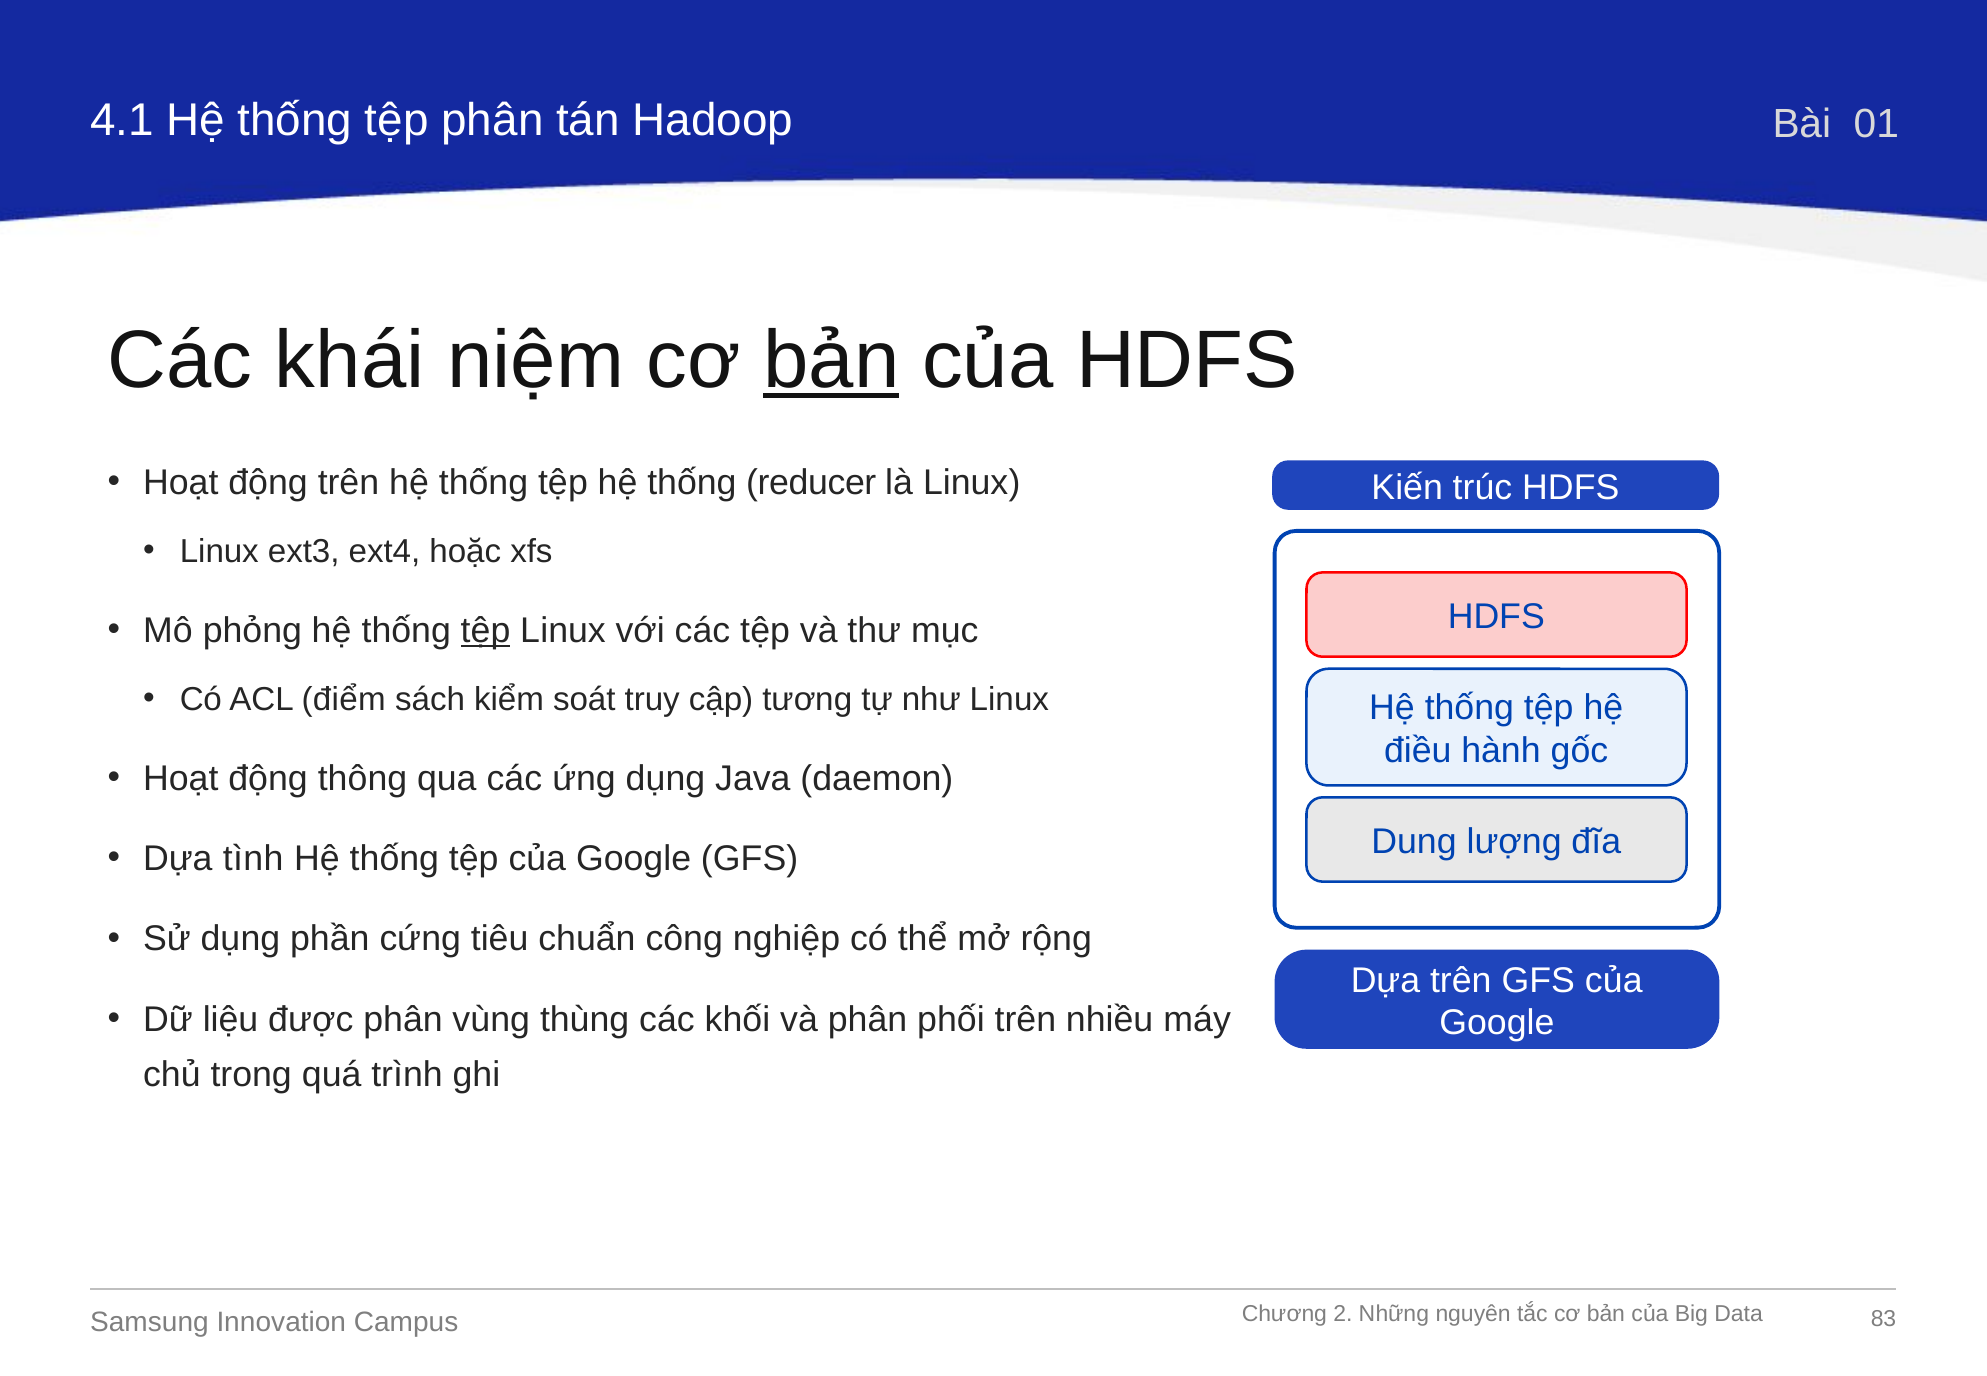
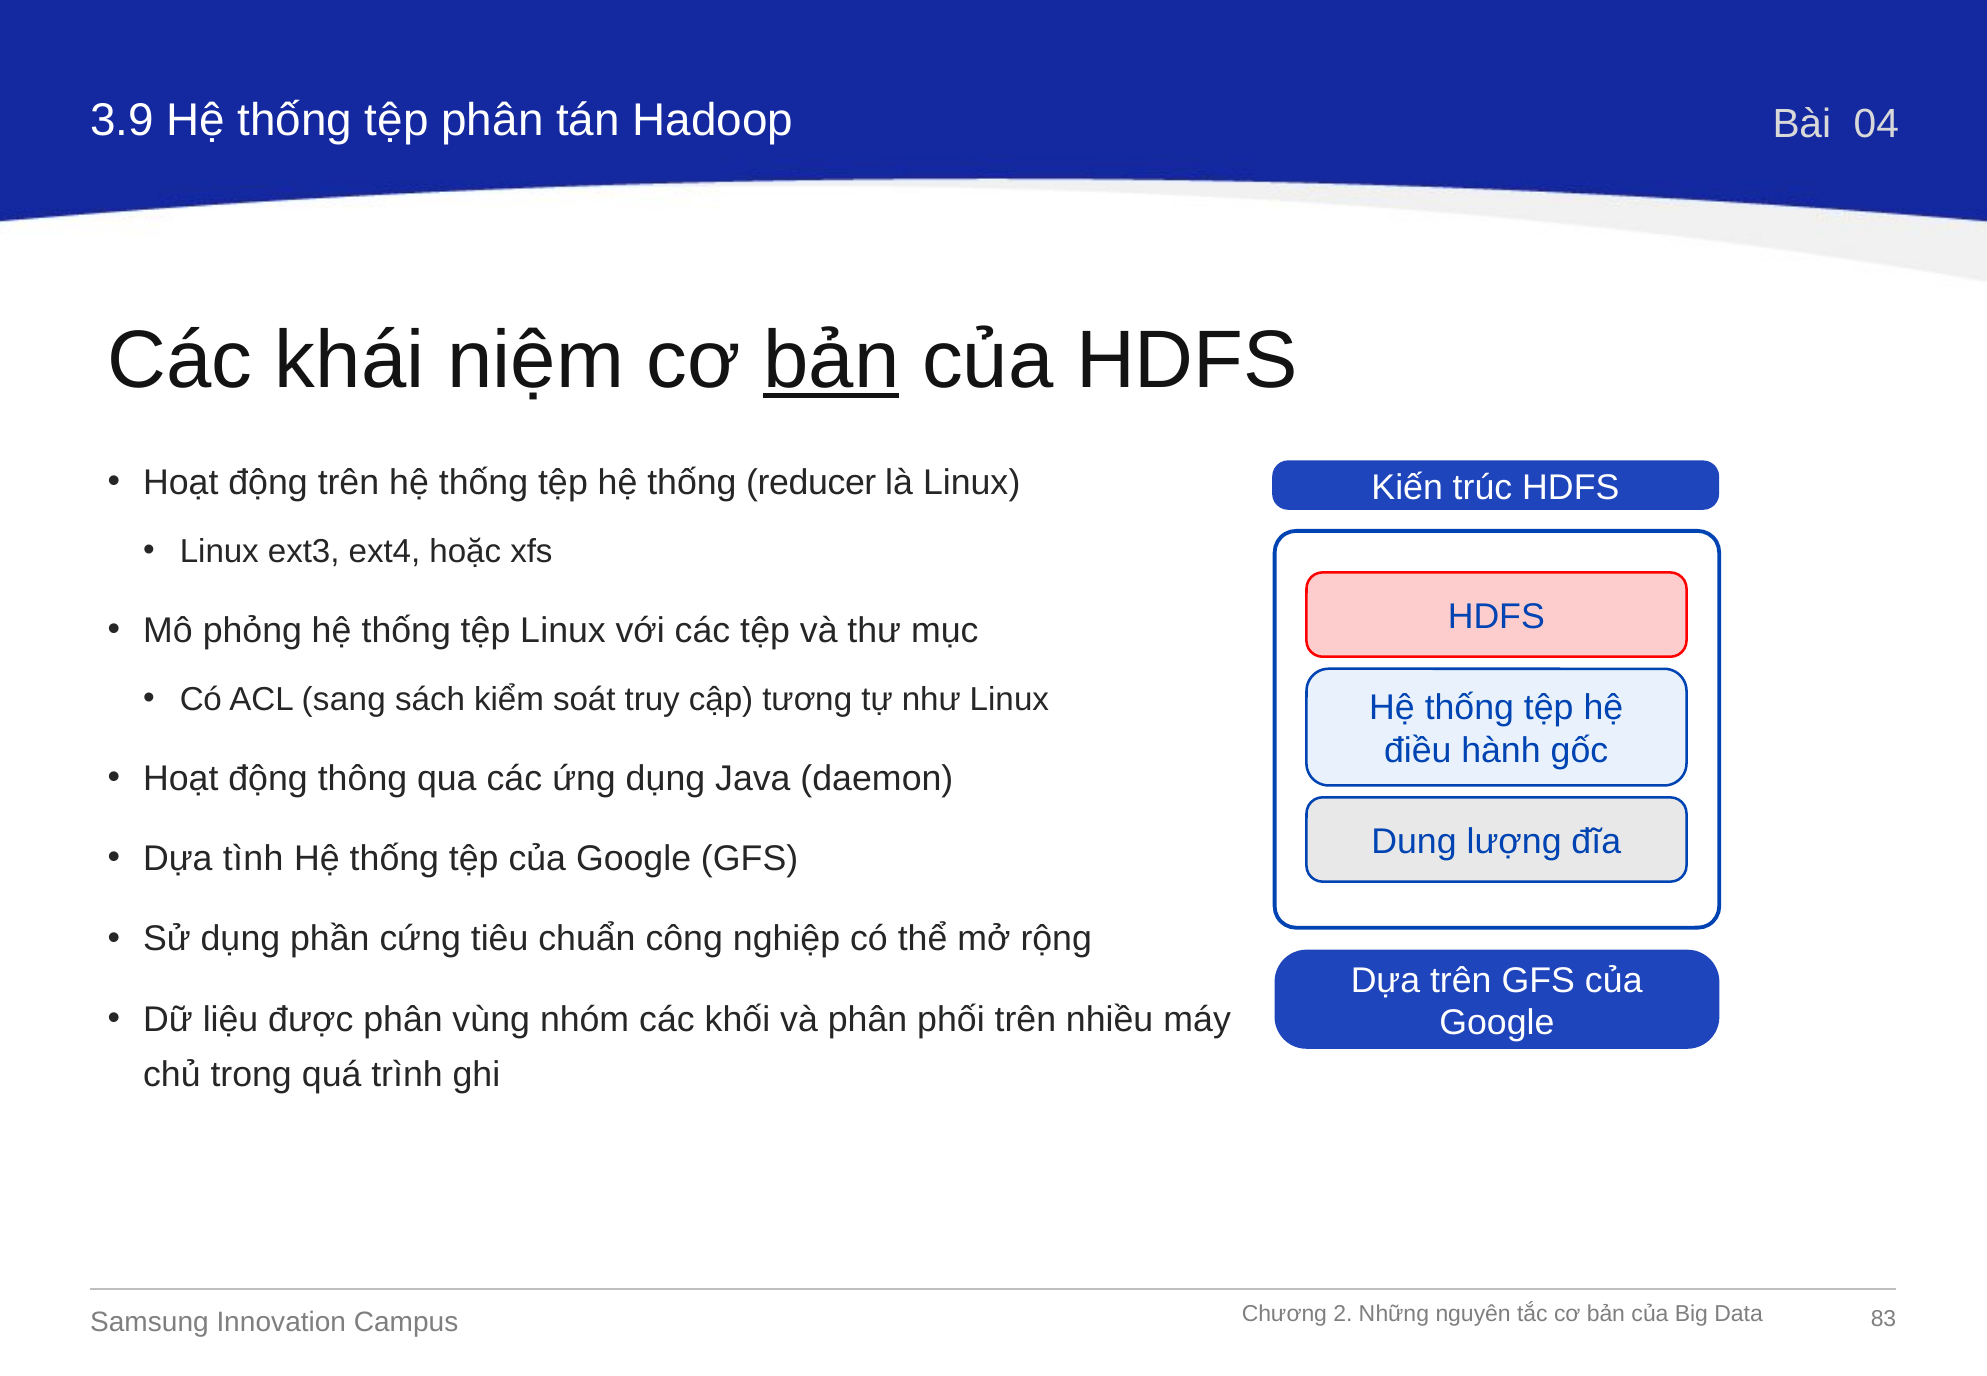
4.1: 4.1 -> 3.9 (122, 120)
01: 01 -> 04 (1876, 124)
tệp underline: present -> none (486, 630)
điểm: điểm -> sang (344, 699)
thùng: thùng -> nhóm (585, 1019)
